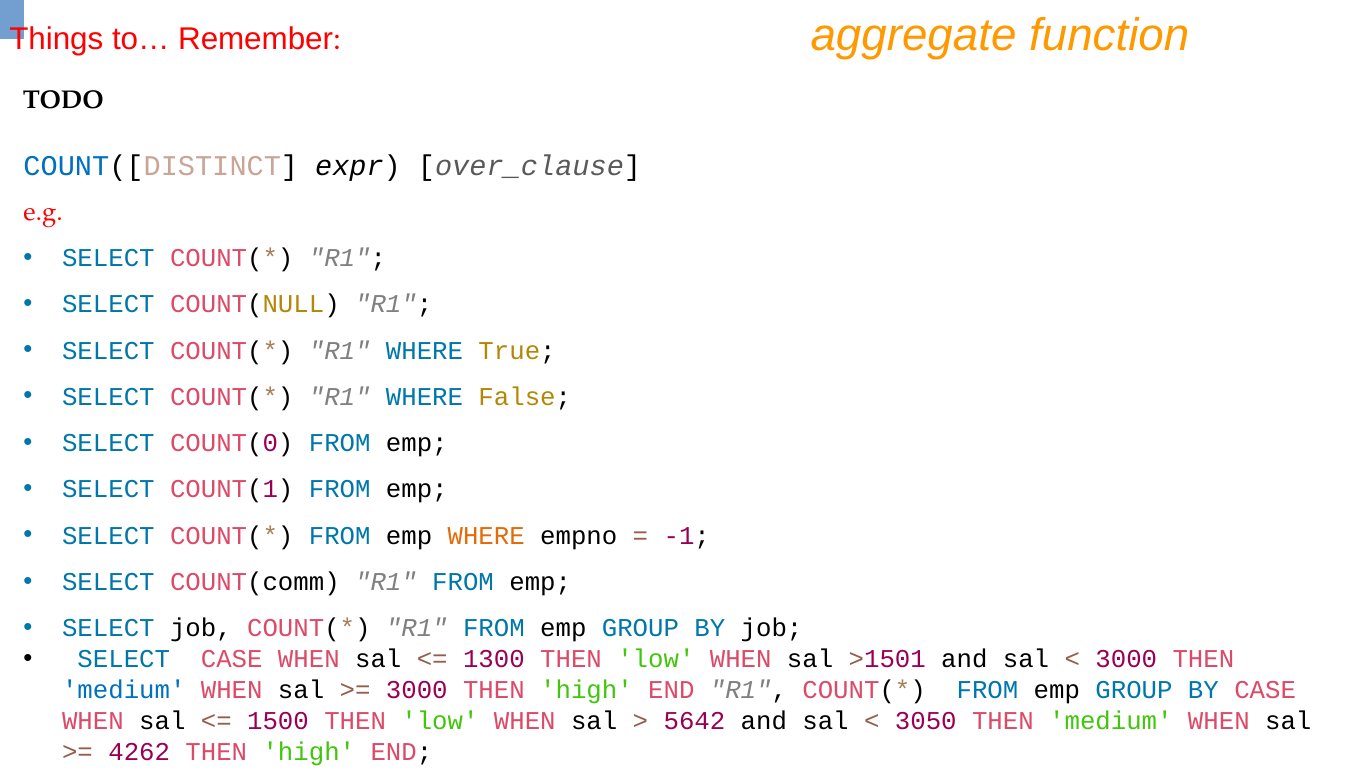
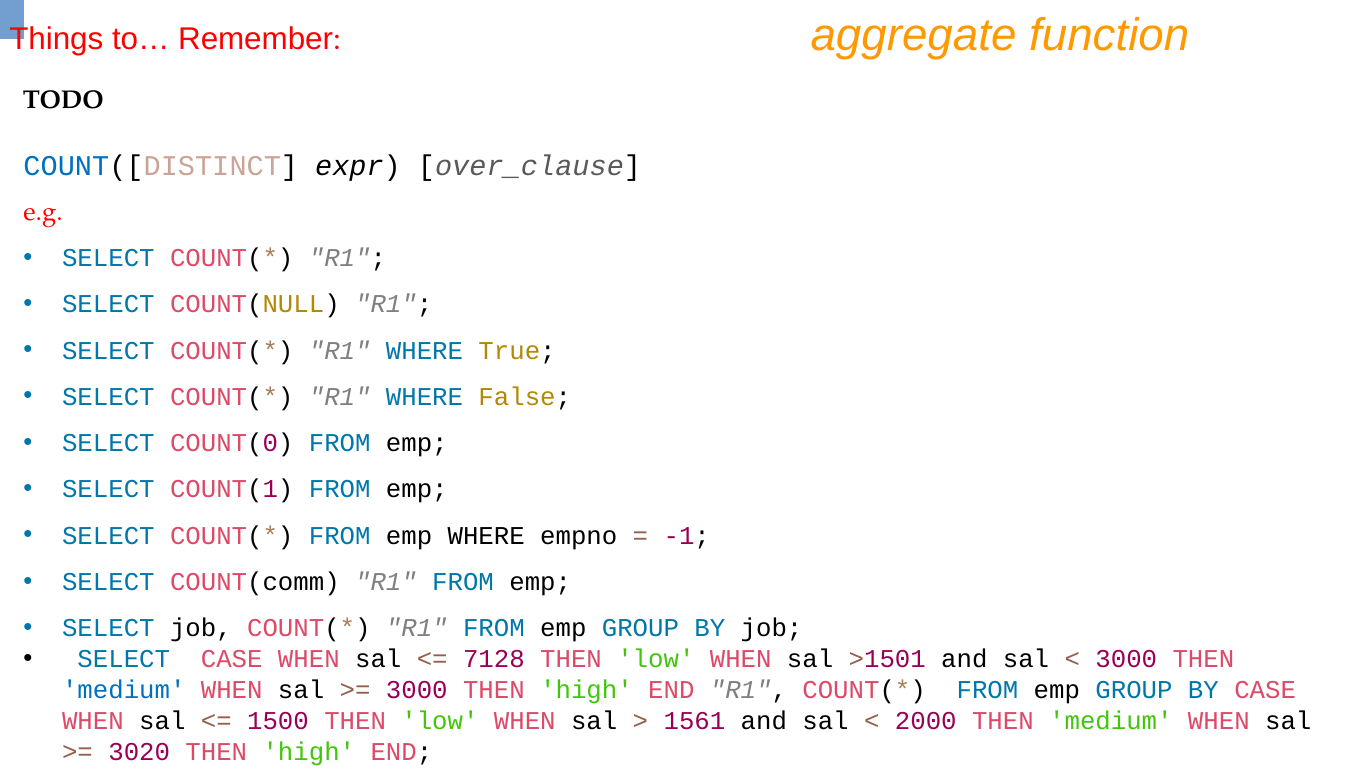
WHERE colour: orange -> black (486, 536)
1300: 1300 -> 7128 (494, 659)
5642: 5642 -> 1561 (694, 721)
3050: 3050 -> 2000 (926, 721)
4262: 4262 -> 3020 (139, 752)
